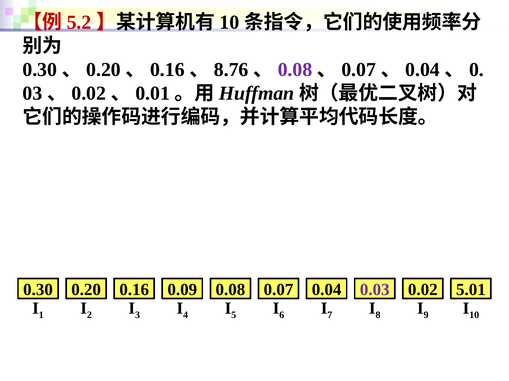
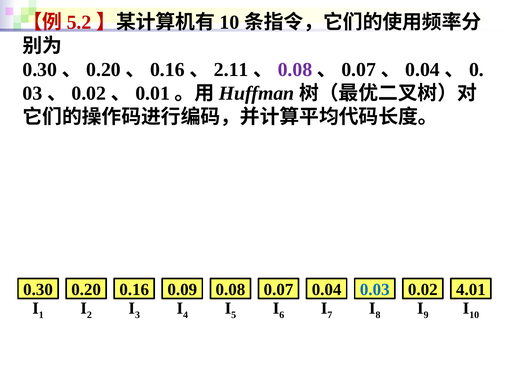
8.76: 8.76 -> 2.11 (231, 70)
0.03 colour: purple -> blue (375, 290)
5.01: 5.01 -> 4.01 (471, 290)
